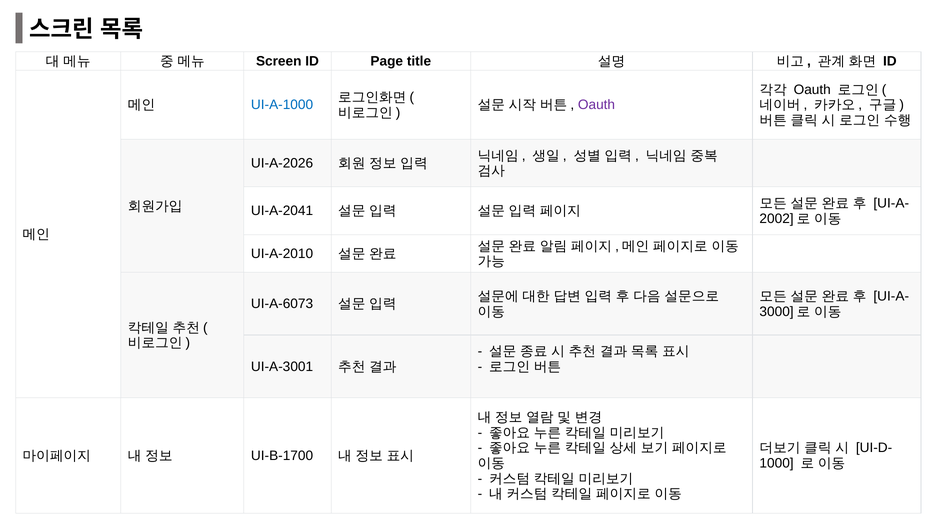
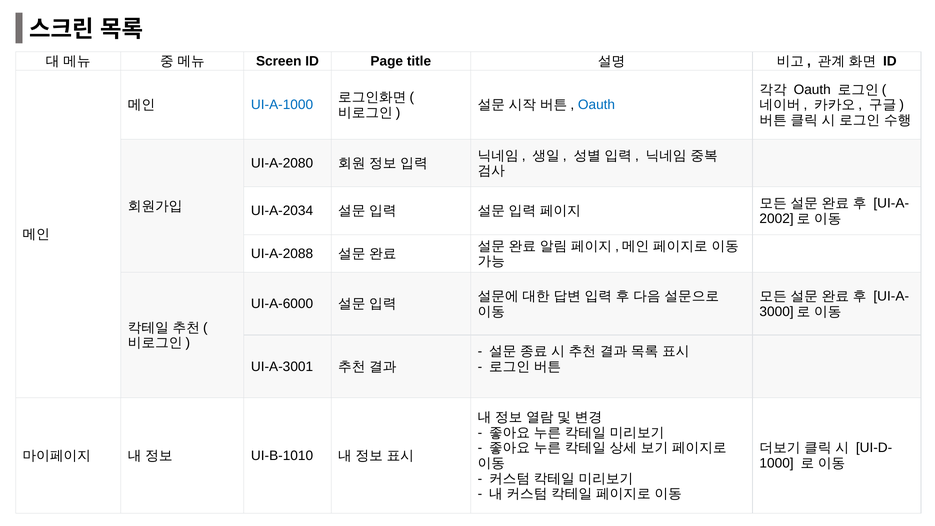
Oauth colour: purple -> blue (597, 105)
UI-A-2026: UI-A-2026 -> UI-A-2080 (282, 163)
UI-A-2041: UI-A-2041 -> UI-A-2034 (282, 211)
UI-A-2010: UI-A-2010 -> UI-A-2088 (282, 254)
UI-A-6073: UI-A-6073 -> UI-A-6000 (282, 304)
UI-B-1700: UI-B-1700 -> UI-B-1010 (282, 456)
